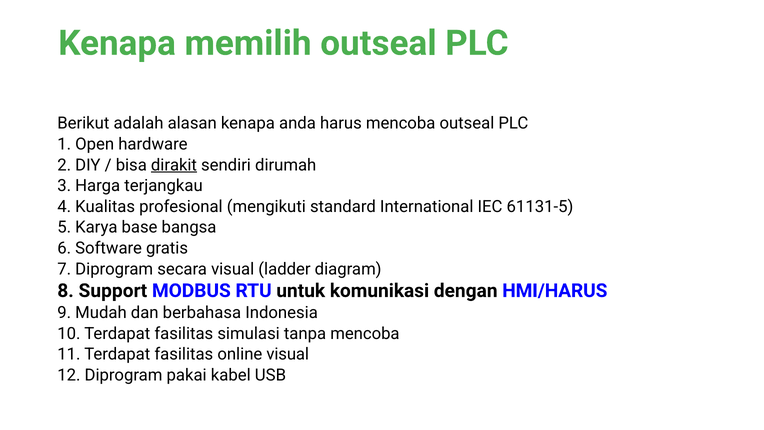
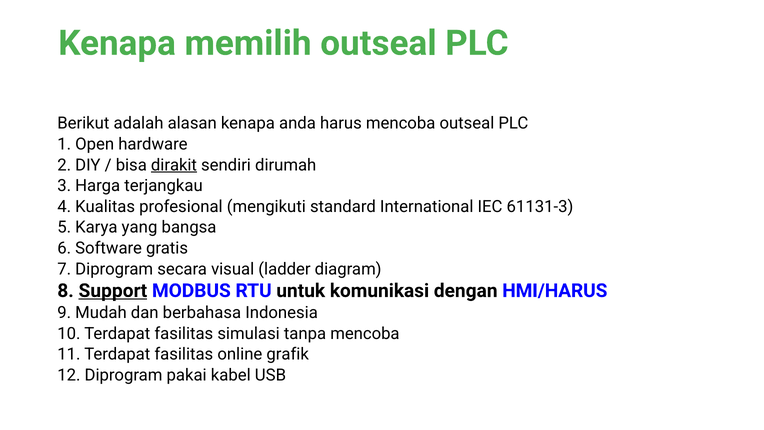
61131-5: 61131-5 -> 61131-3 (540, 206)
base: base -> yang (139, 227)
Support underline: none -> present (113, 291)
online visual: visual -> grafik (288, 354)
